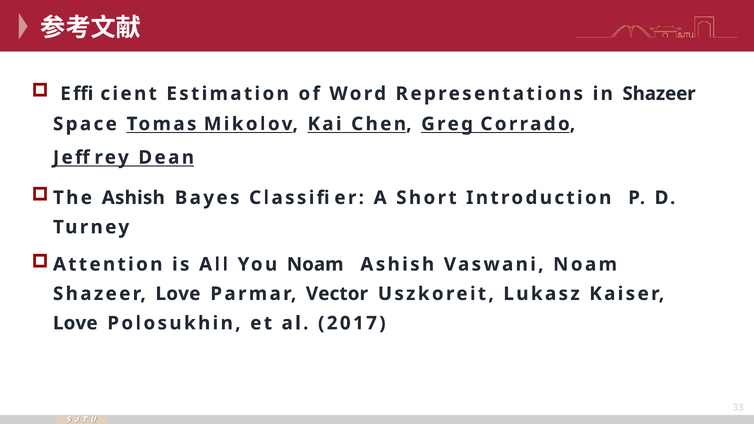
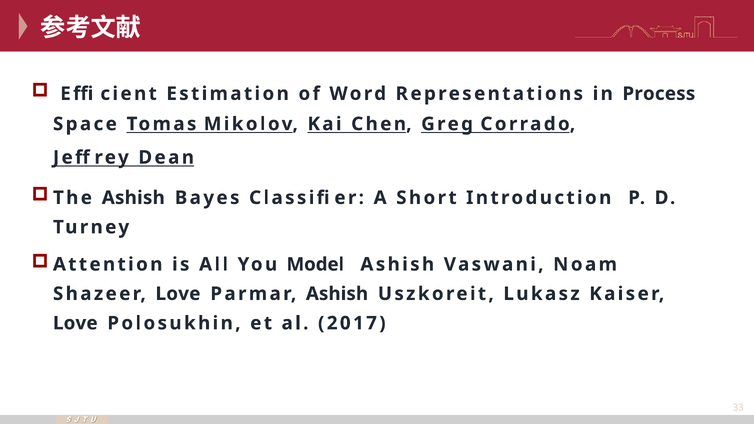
in Shazeer: Shazeer -> Process (659, 94)
You Noam: Noam -> Model (315, 264)
Parmar Vector: Vector -> Ashish (337, 294)
